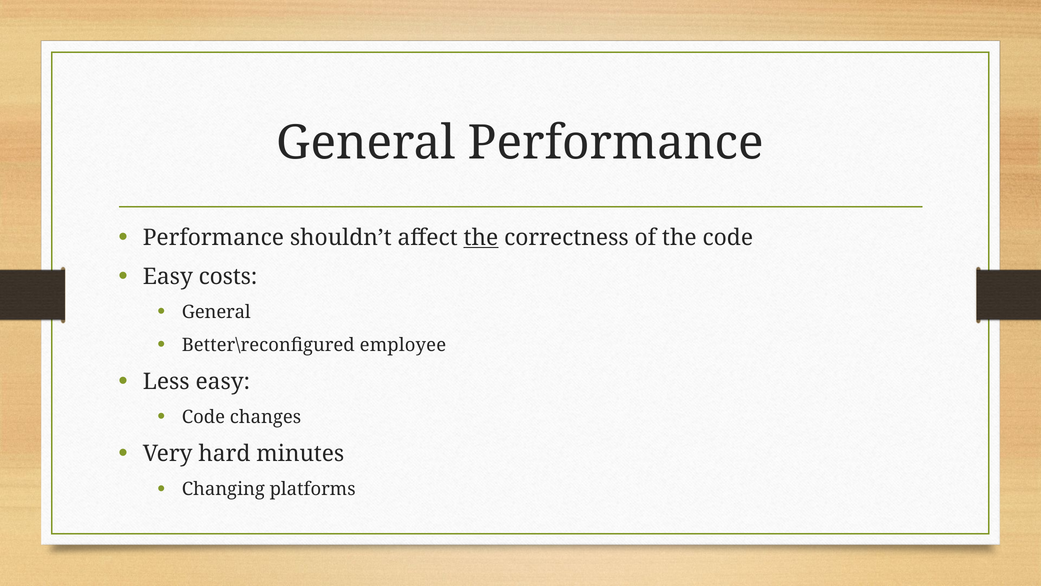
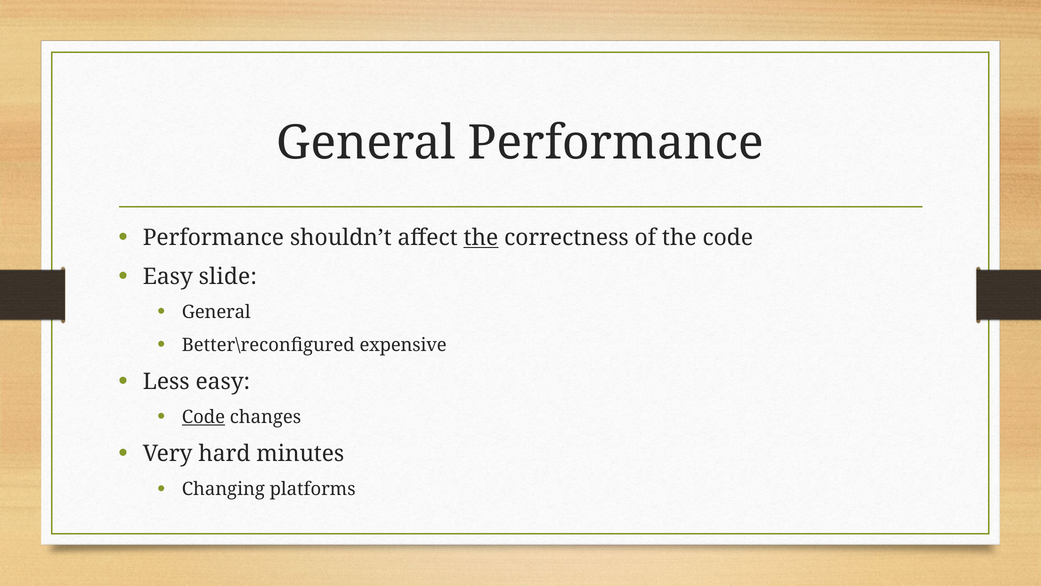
costs: costs -> slide (228, 277)
employee: employee -> expensive (403, 345)
Code underline: none -> present (203, 417)
